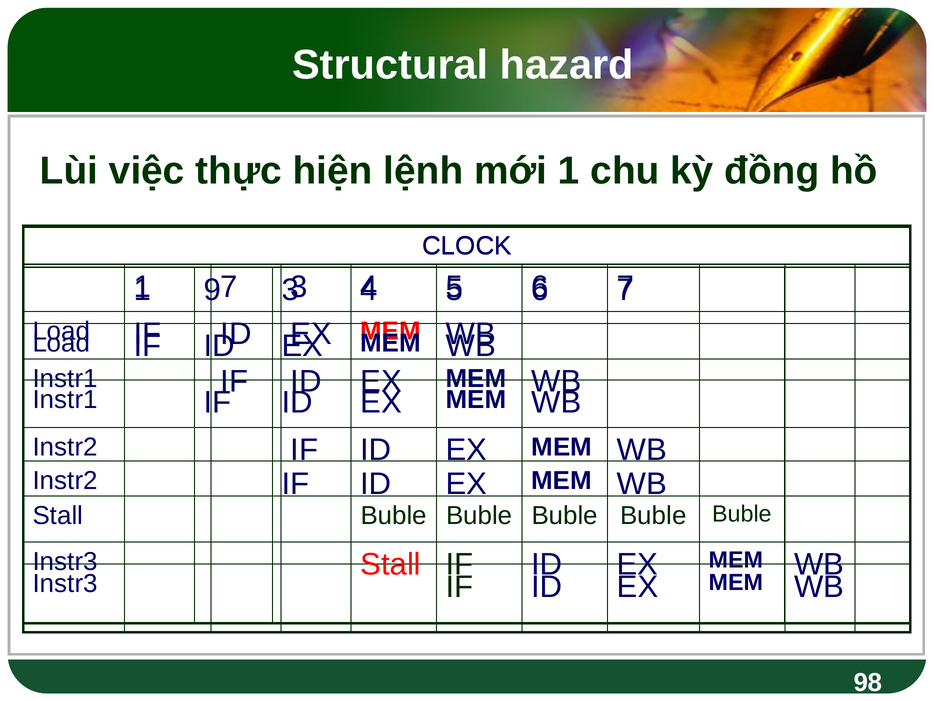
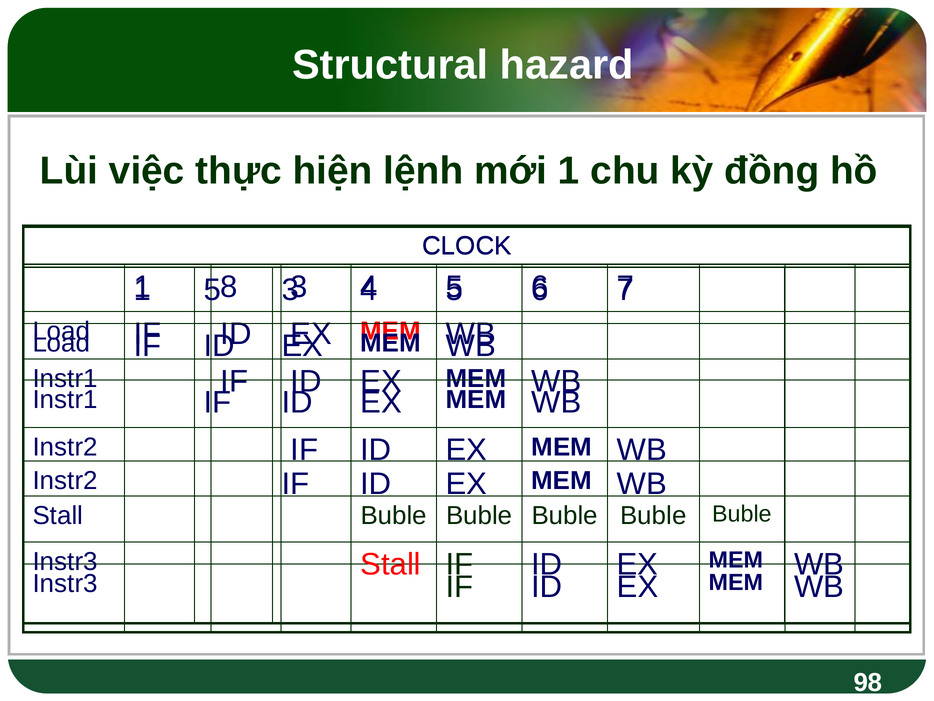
7: 7 -> 8 (229, 287)
9: 9 -> 5 (213, 290)
